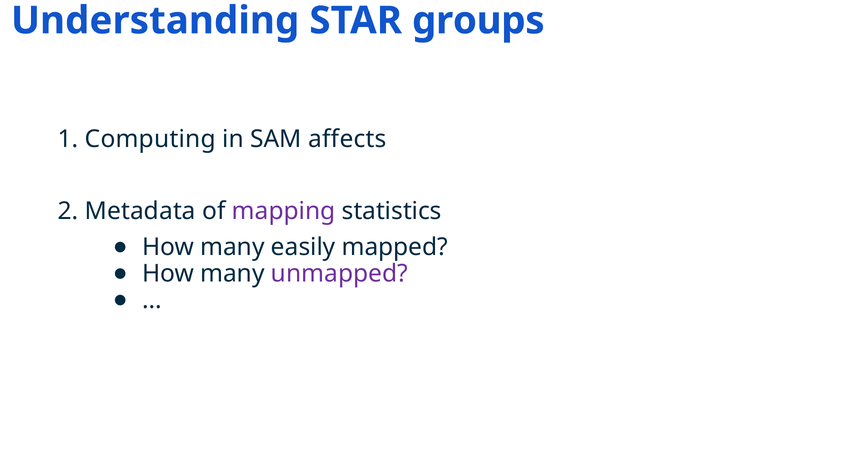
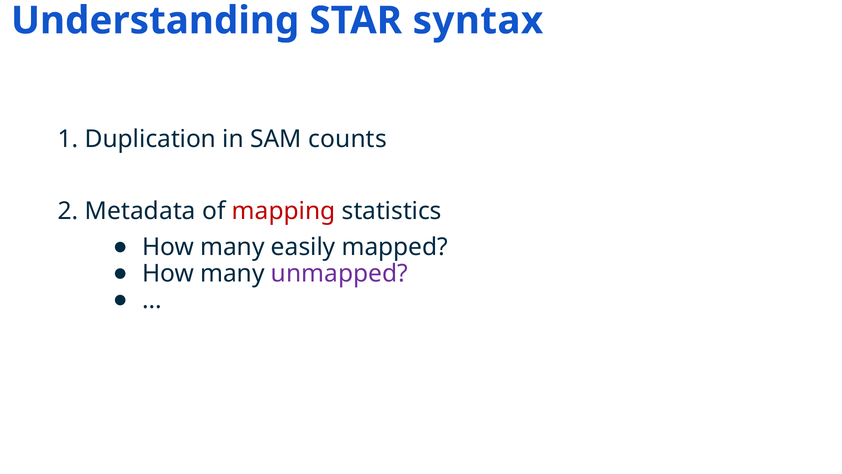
groups: groups -> syntax (478, 21)
Computing: Computing -> Duplication (150, 139)
affects: affects -> counts (347, 139)
mapping colour: purple -> red (284, 211)
